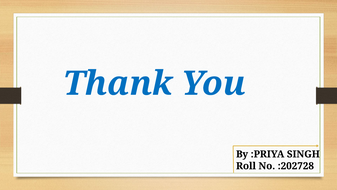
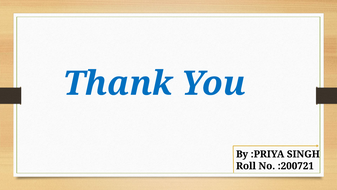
:202728: :202728 -> :200721 (296, 166)
